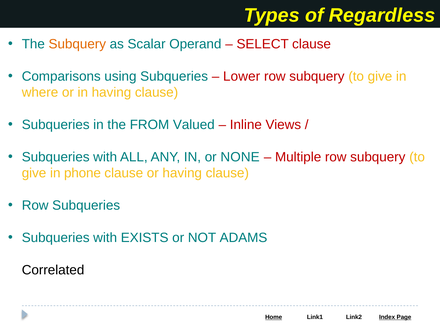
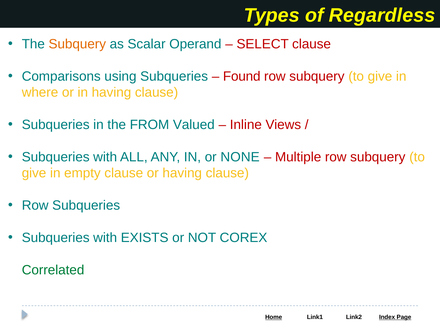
Lower: Lower -> Found (242, 76)
phone: phone -> empty (82, 173)
ADAMS: ADAMS -> COREX (244, 238)
Correlated colour: black -> green (53, 270)
